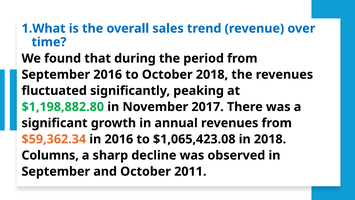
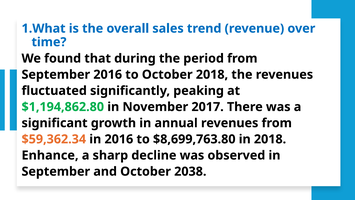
$1,198,882.80: $1,198,882.80 -> $1,194,862.80 (63, 107)
$1,065,423.08: $1,065,423.08 -> $8,699,763.80 (194, 139)
Columns: Columns -> Enhance (50, 155)
2011: 2011 -> 2038 (190, 171)
